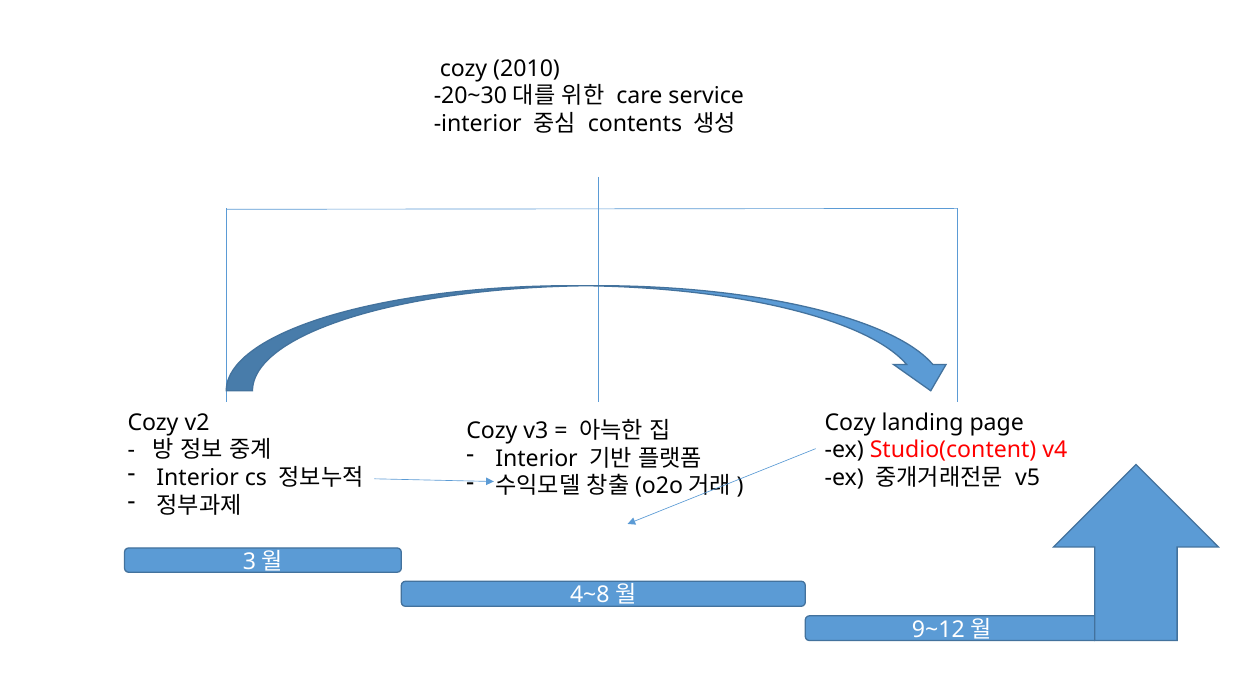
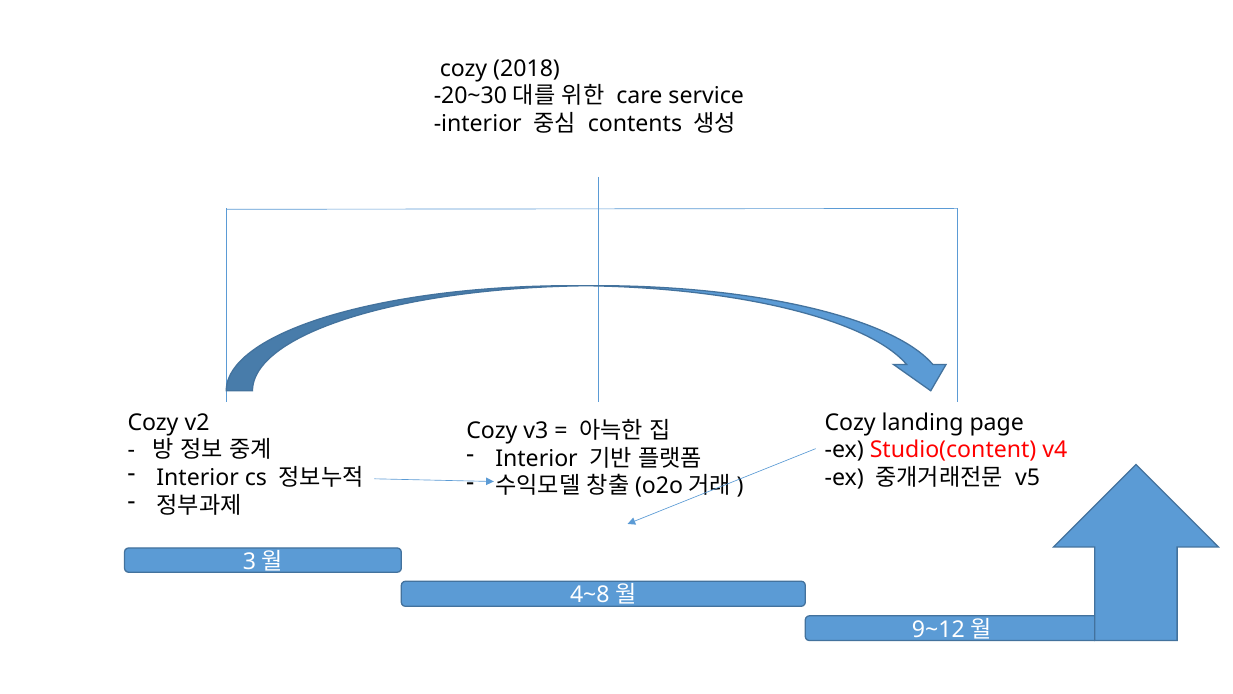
2010: 2010 -> 2018 (527, 68)
